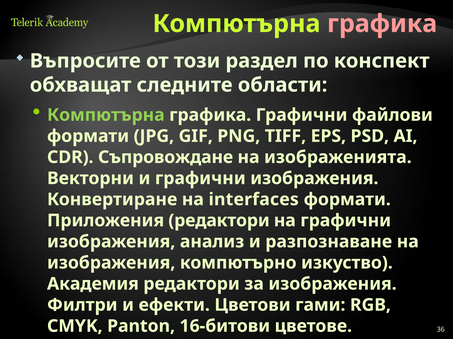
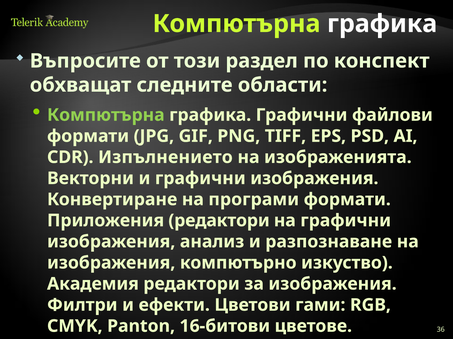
графика colour: pink -> white (382, 24)
Съпровождане: Съпровождане -> Изпълнението (165, 158)
interfaces: interfaces -> програми (254, 200)
